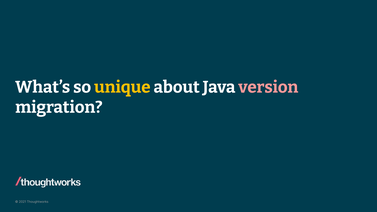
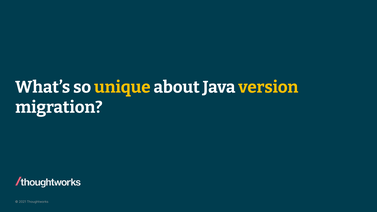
version colour: pink -> yellow (268, 87)
